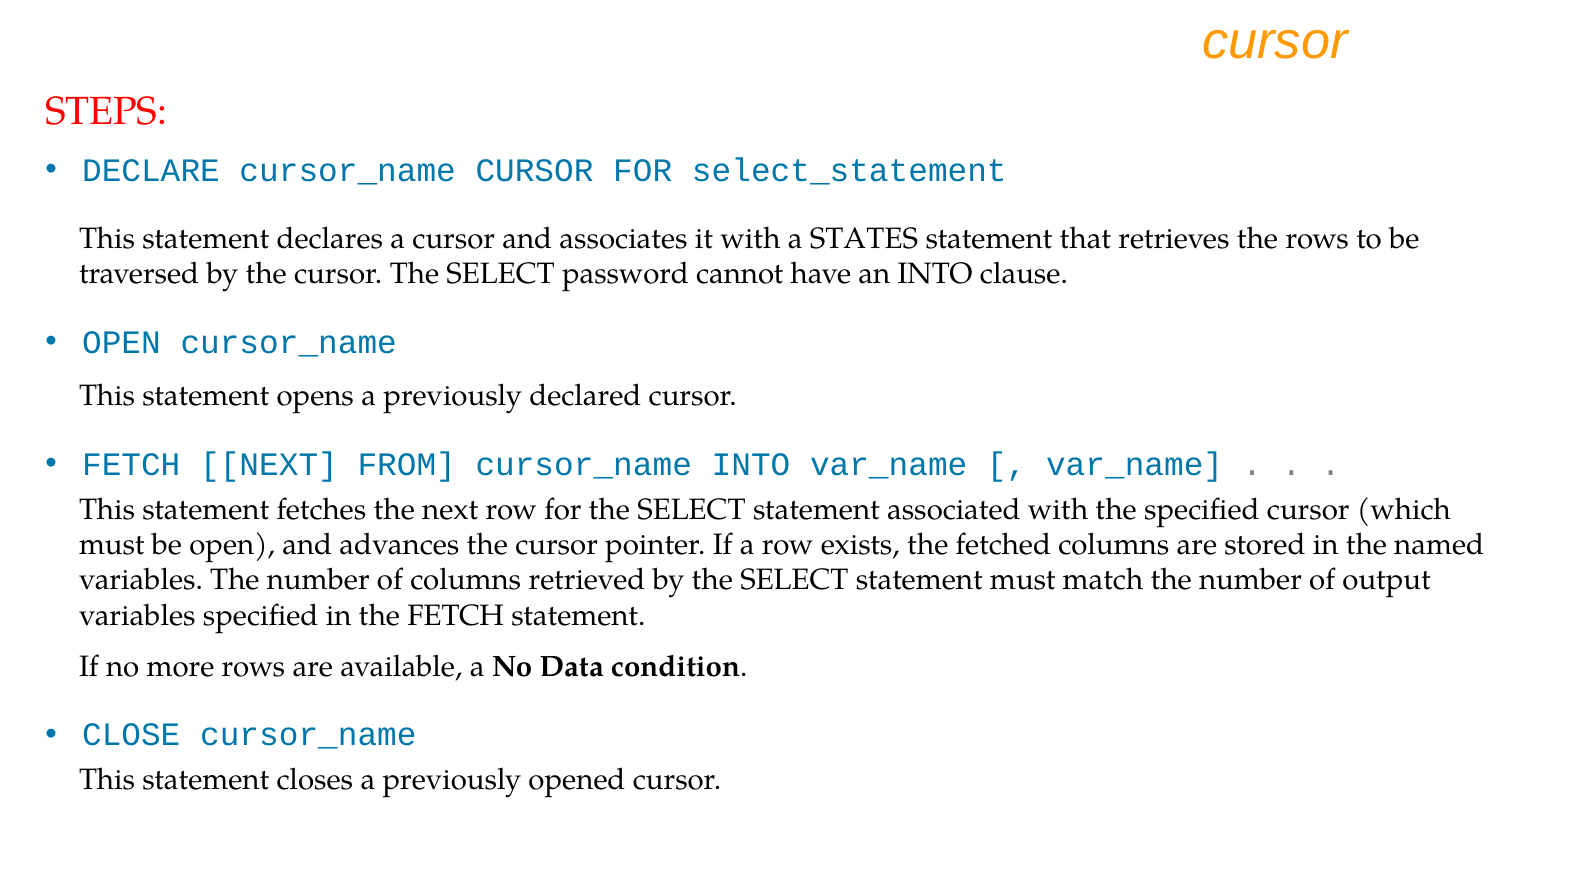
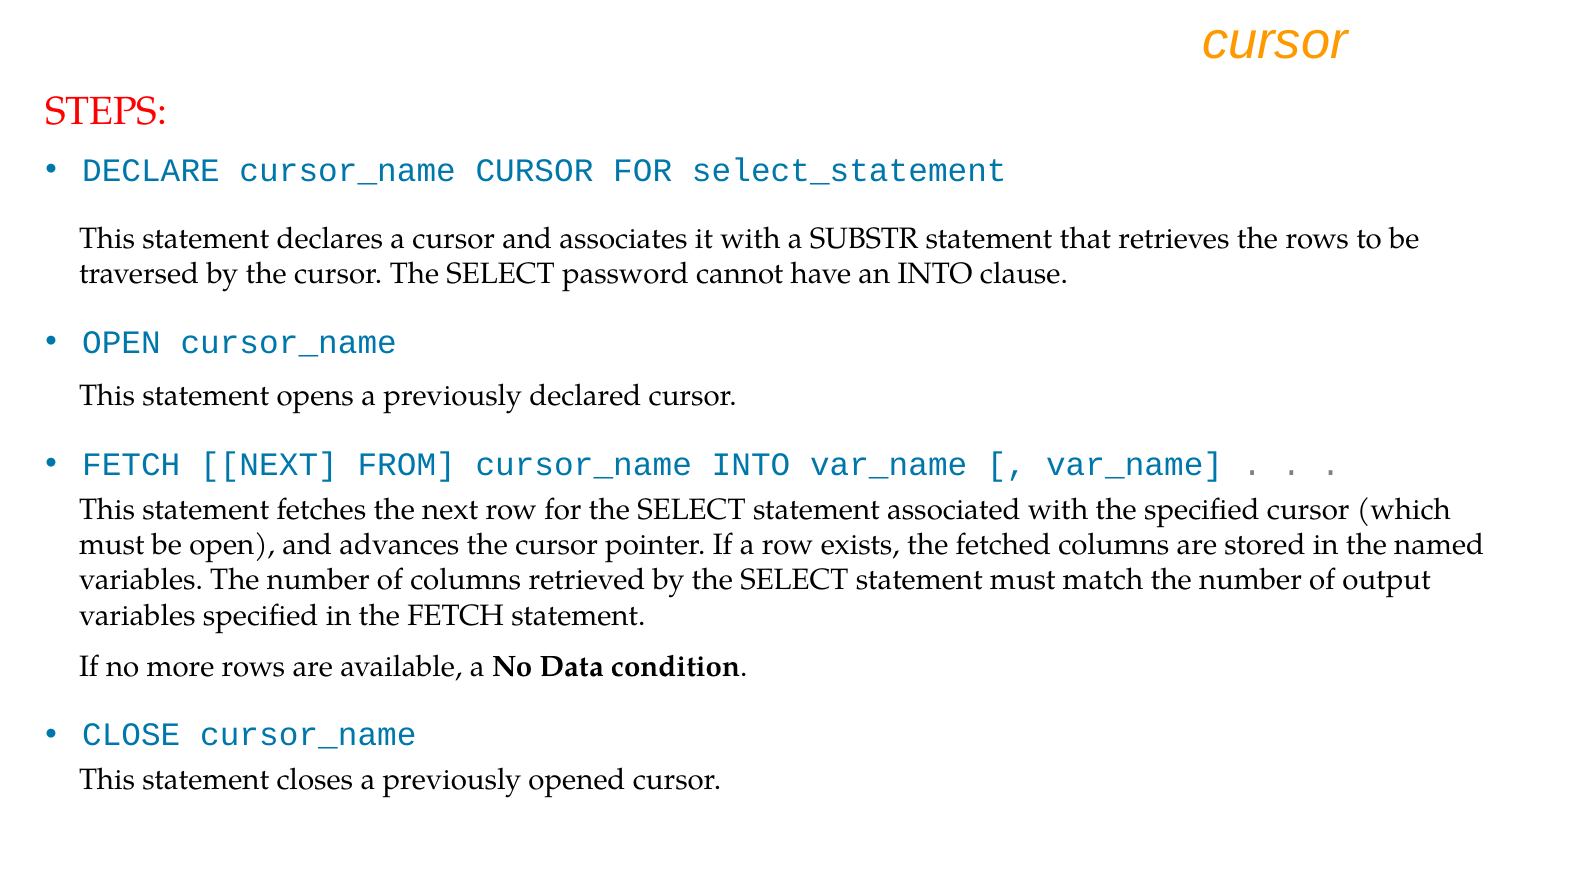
STATES: STATES -> SUBSTR (864, 239)
